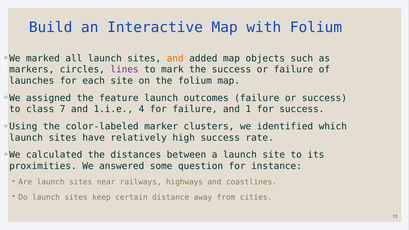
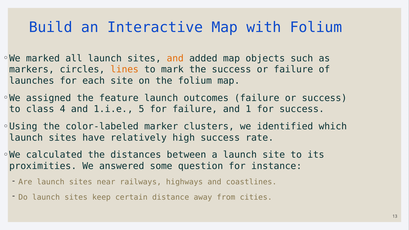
lines colour: purple -> orange (125, 70)
7: 7 -> 4 (63, 109)
4: 4 -> 5 (141, 109)
